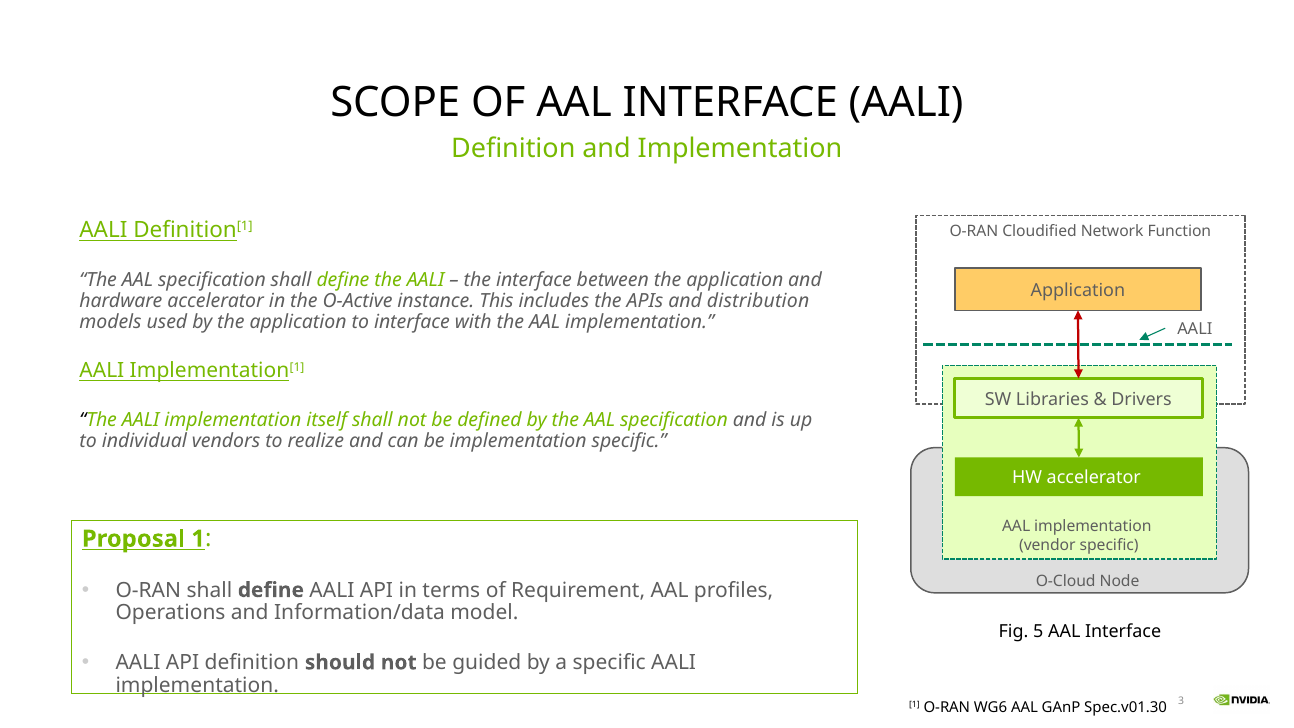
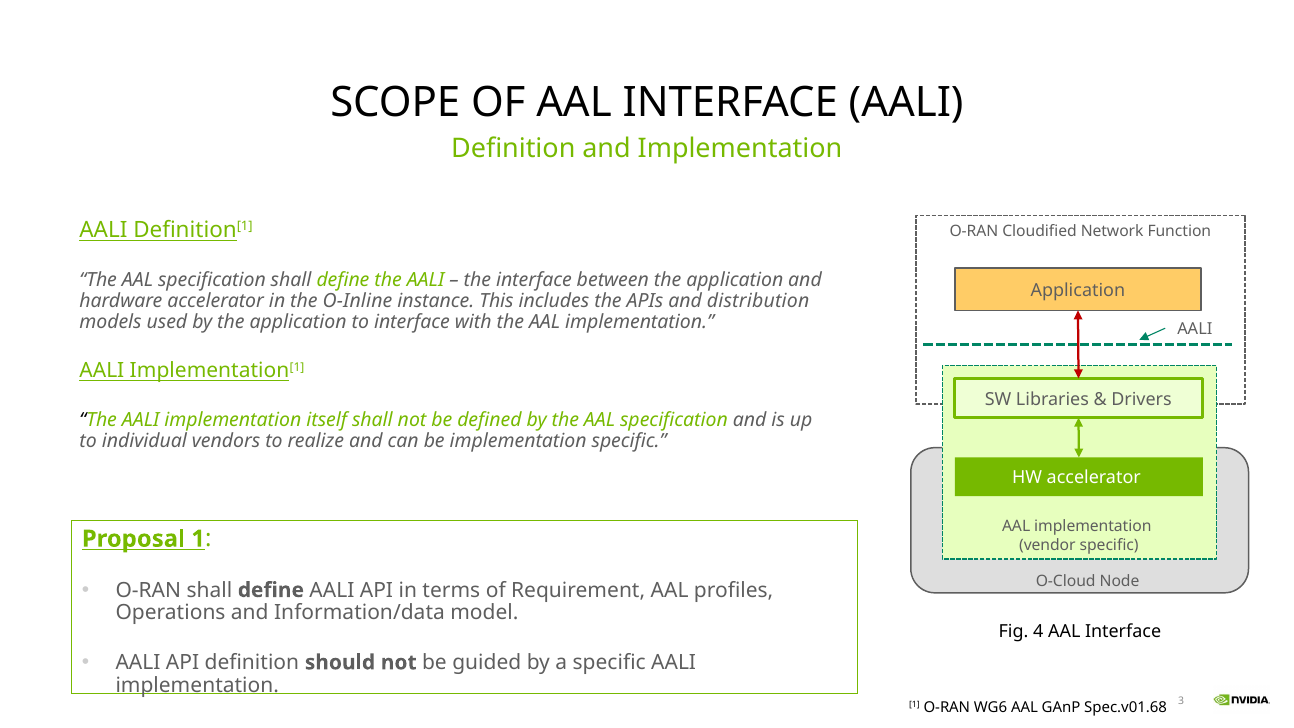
O-Active: O-Active -> O-Inline (358, 301)
5: 5 -> 4 (1038, 631)
Spec.v01.30: Spec.v01.30 -> Spec.v01.68 (1126, 707)
